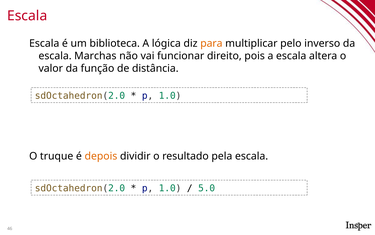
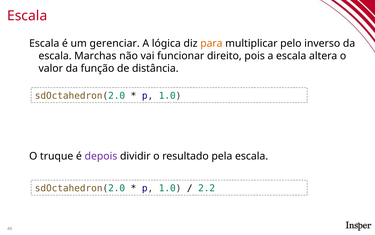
biblioteca: biblioteca -> gerenciar (115, 43)
depois colour: orange -> purple (101, 156)
5.0: 5.0 -> 2.2 (207, 188)
